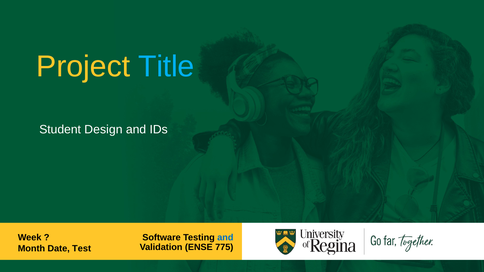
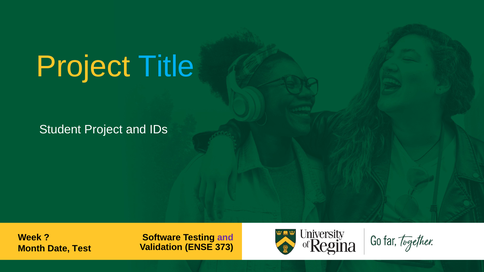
Student Design: Design -> Project (103, 130)
and colour: blue -> purple (225, 238)
775: 775 -> 373 (224, 248)
